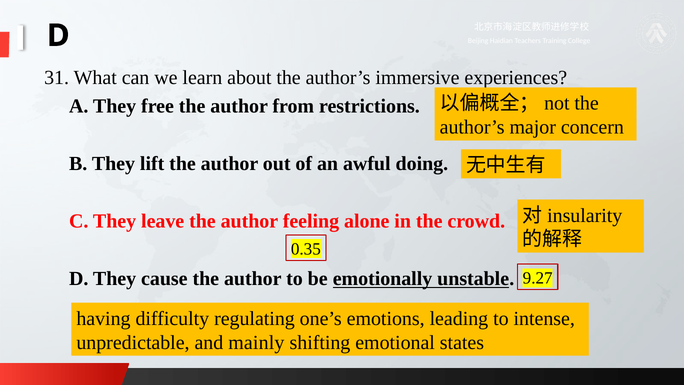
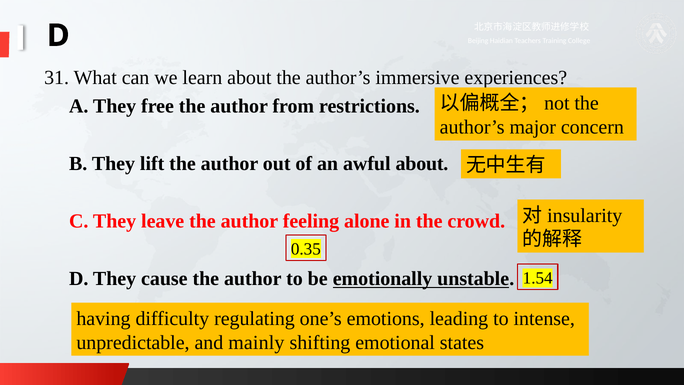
awful doing: doing -> about (422, 164)
9.27: 9.27 -> 1.54 (538, 278)
